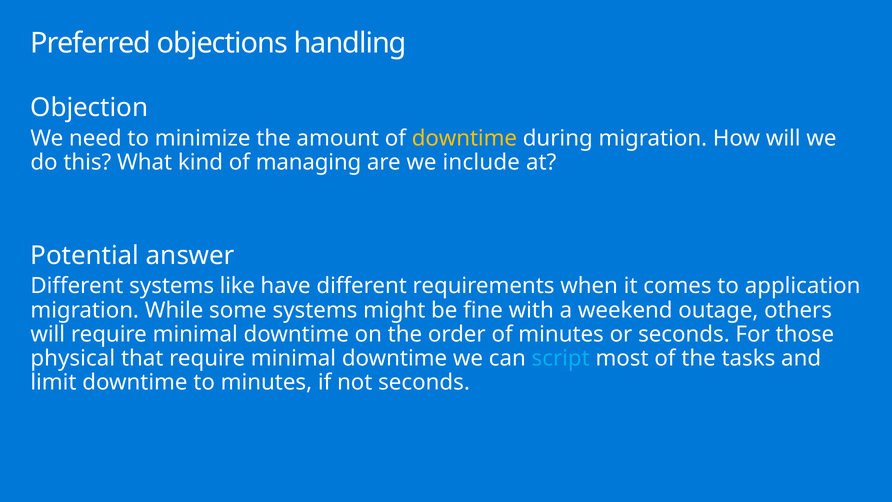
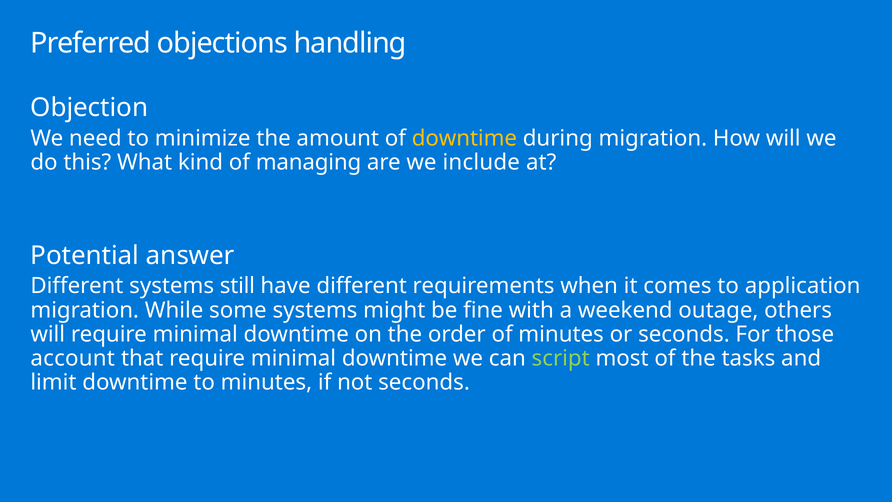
like: like -> still (237, 286)
physical: physical -> account (73, 358)
script colour: light blue -> light green (561, 358)
